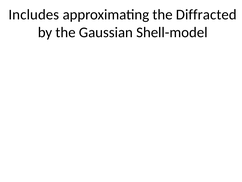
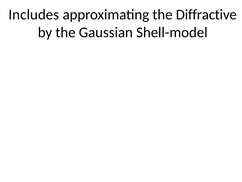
Diffracted: Diffracted -> Diffractive (206, 15)
